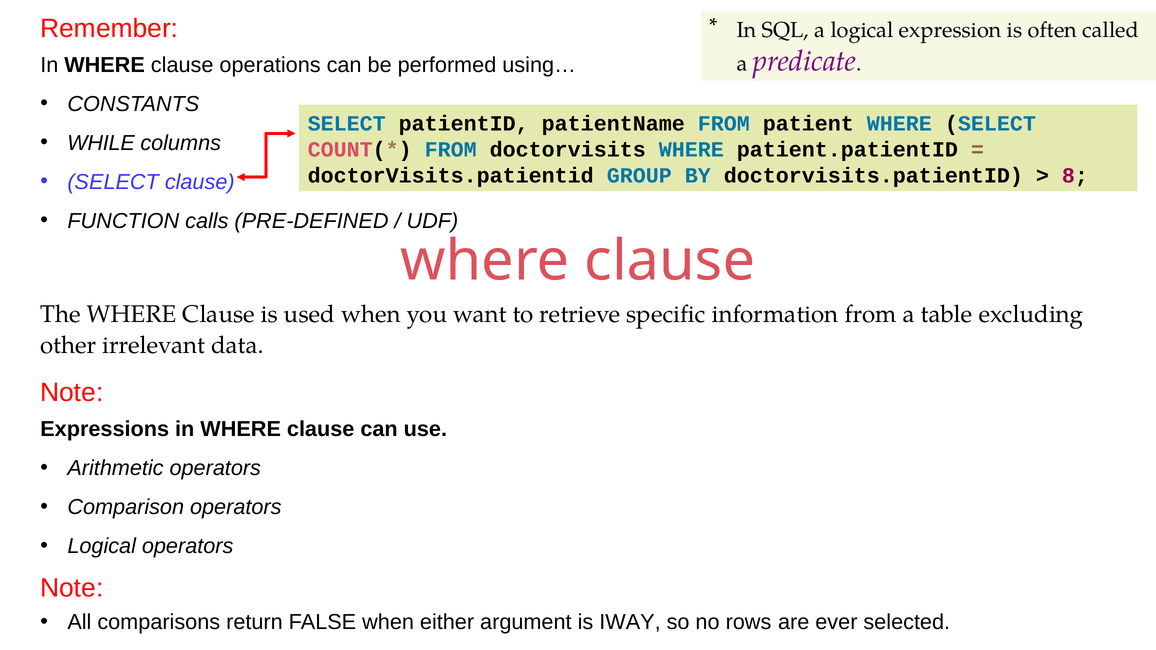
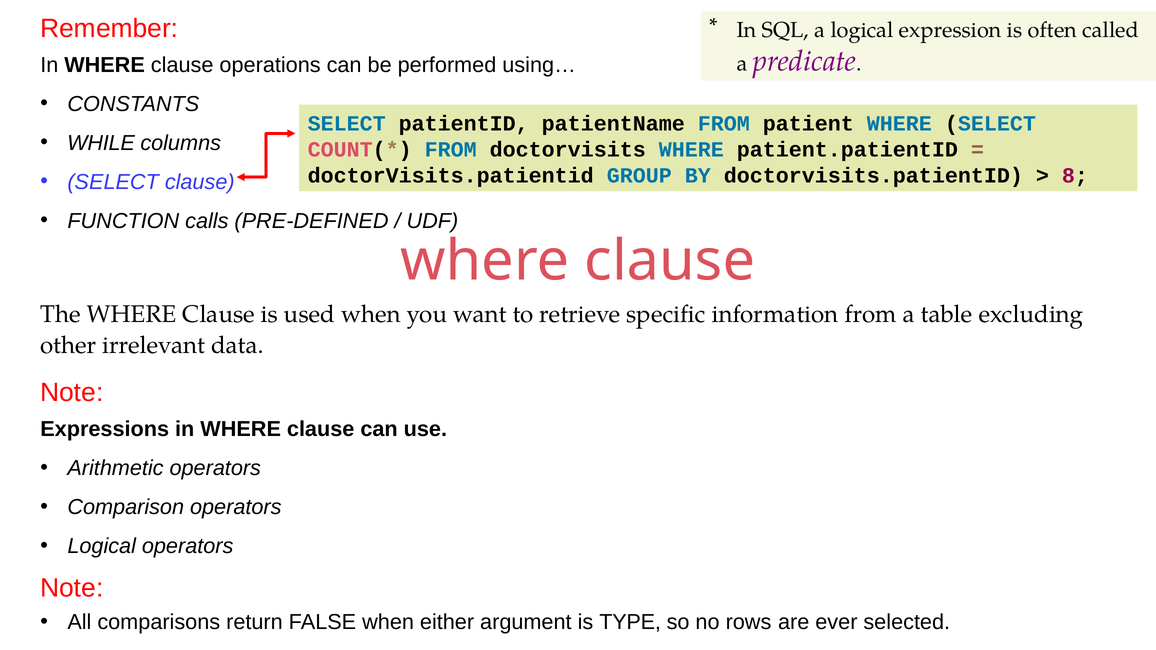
IWAY: IWAY -> TYPE (630, 623)
